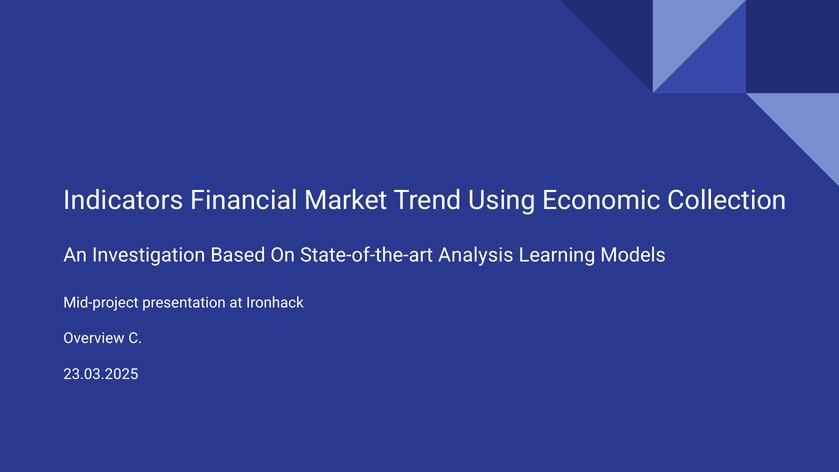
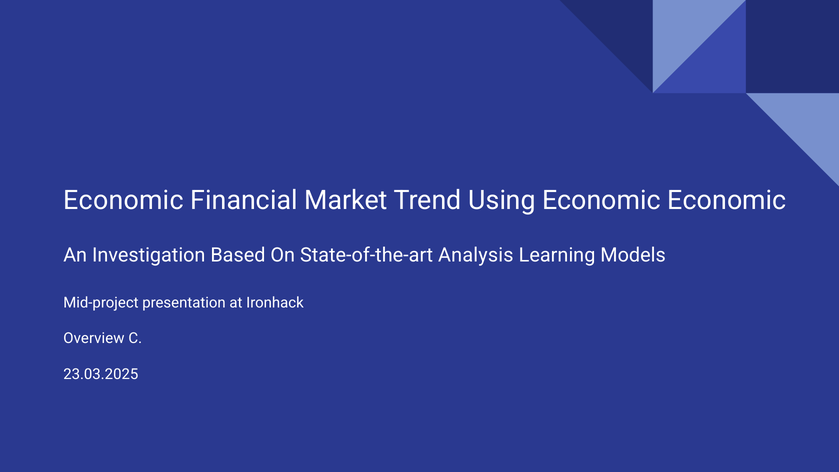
Indicators: Indicators -> Economic (123, 200)
Economic Collection: Collection -> Economic (727, 200)
